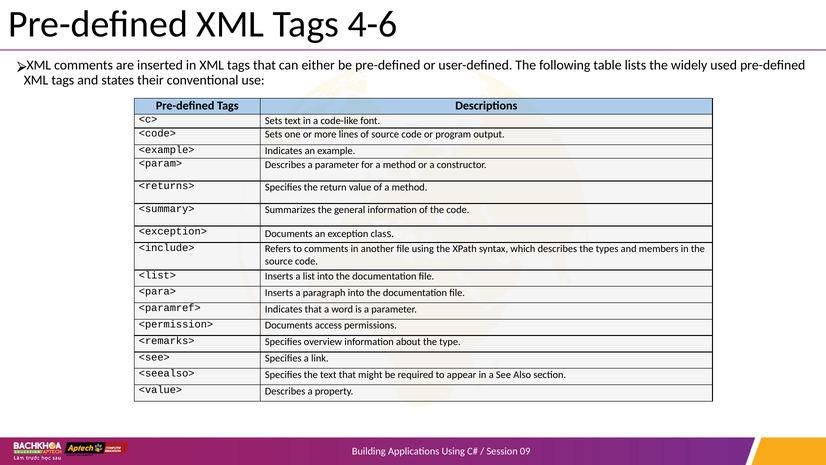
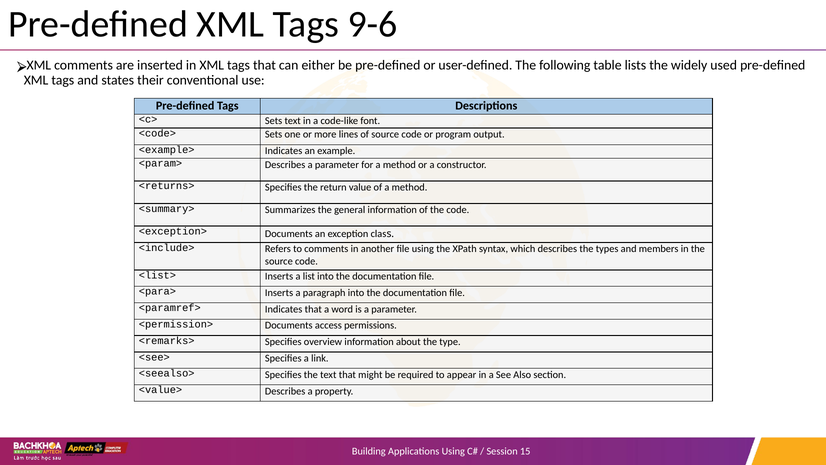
4-6: 4-6 -> 9-6 (373, 24)
09: 09 -> 15 (525, 451)
